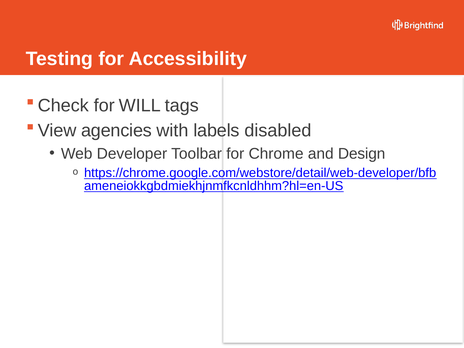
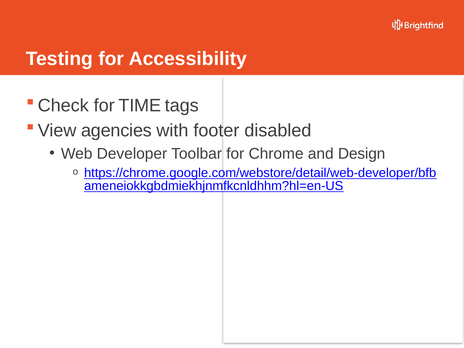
WILL: WILL -> TIME (140, 105)
labels: labels -> footer (216, 131)
